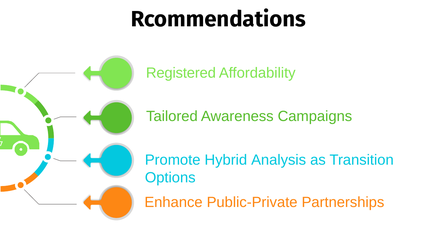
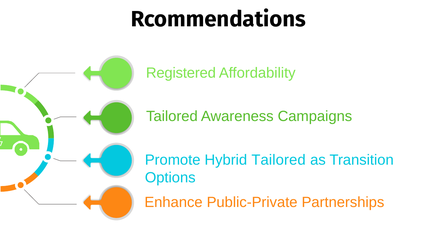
Hybrid Analysis: Analysis -> Tailored (279, 160)
